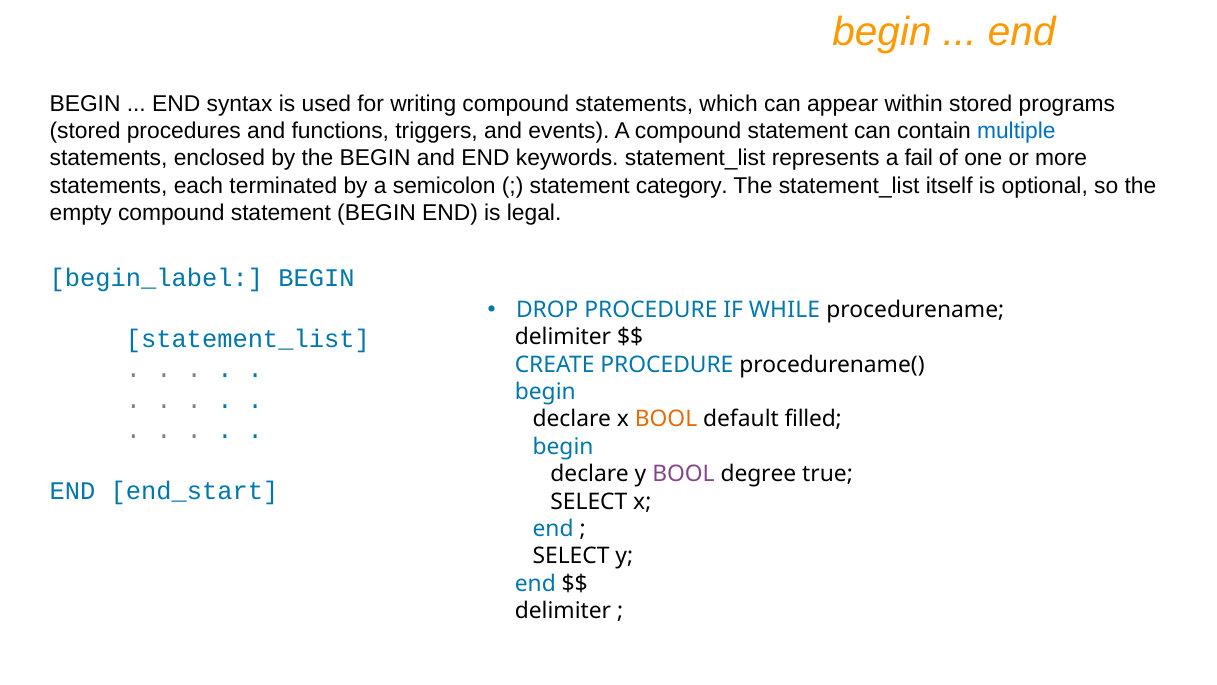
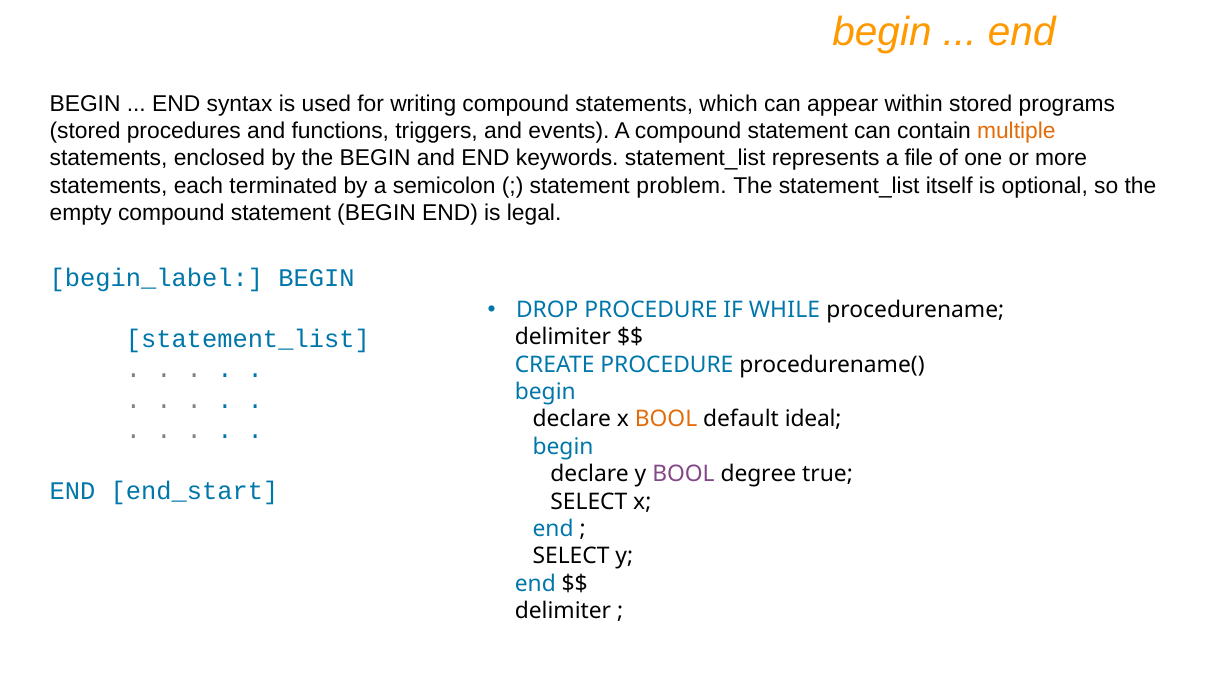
multiple colour: blue -> orange (1016, 131)
fail: fail -> file (919, 158)
category: category -> problem (682, 186)
filled: filled -> ideal (813, 419)
